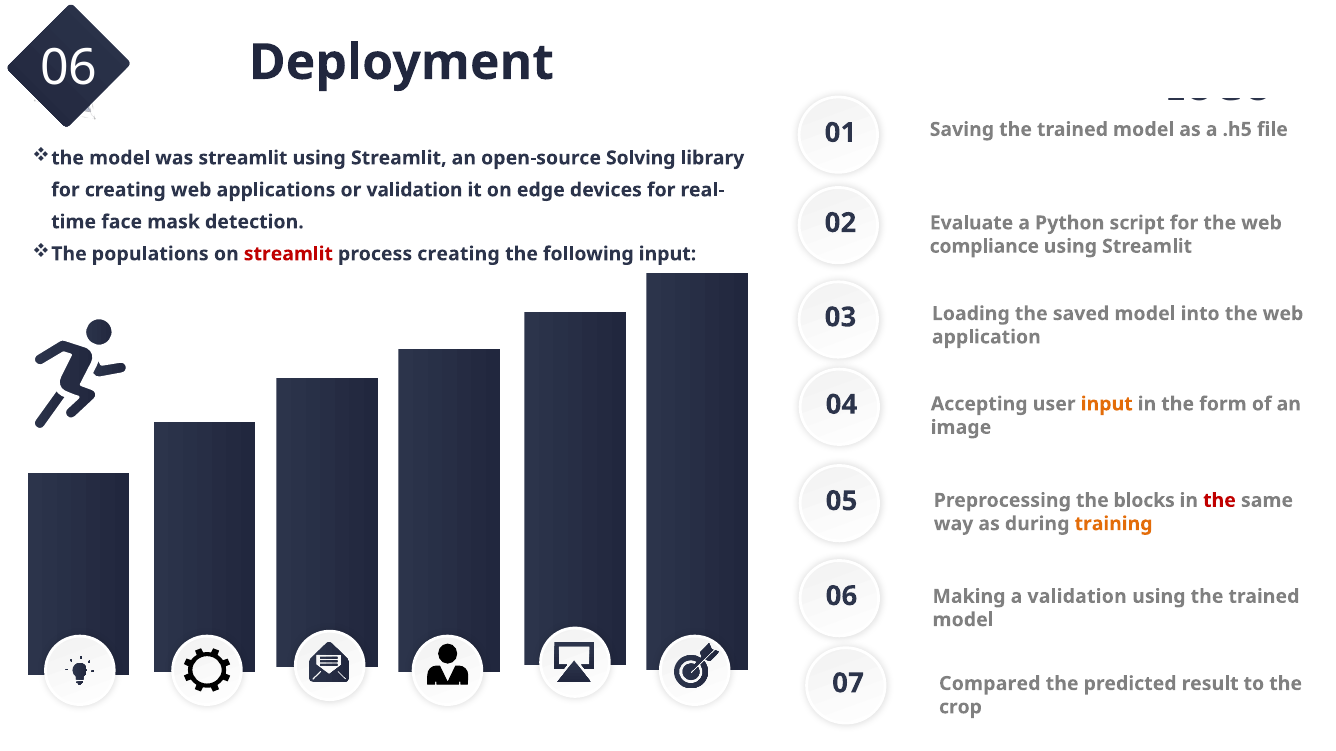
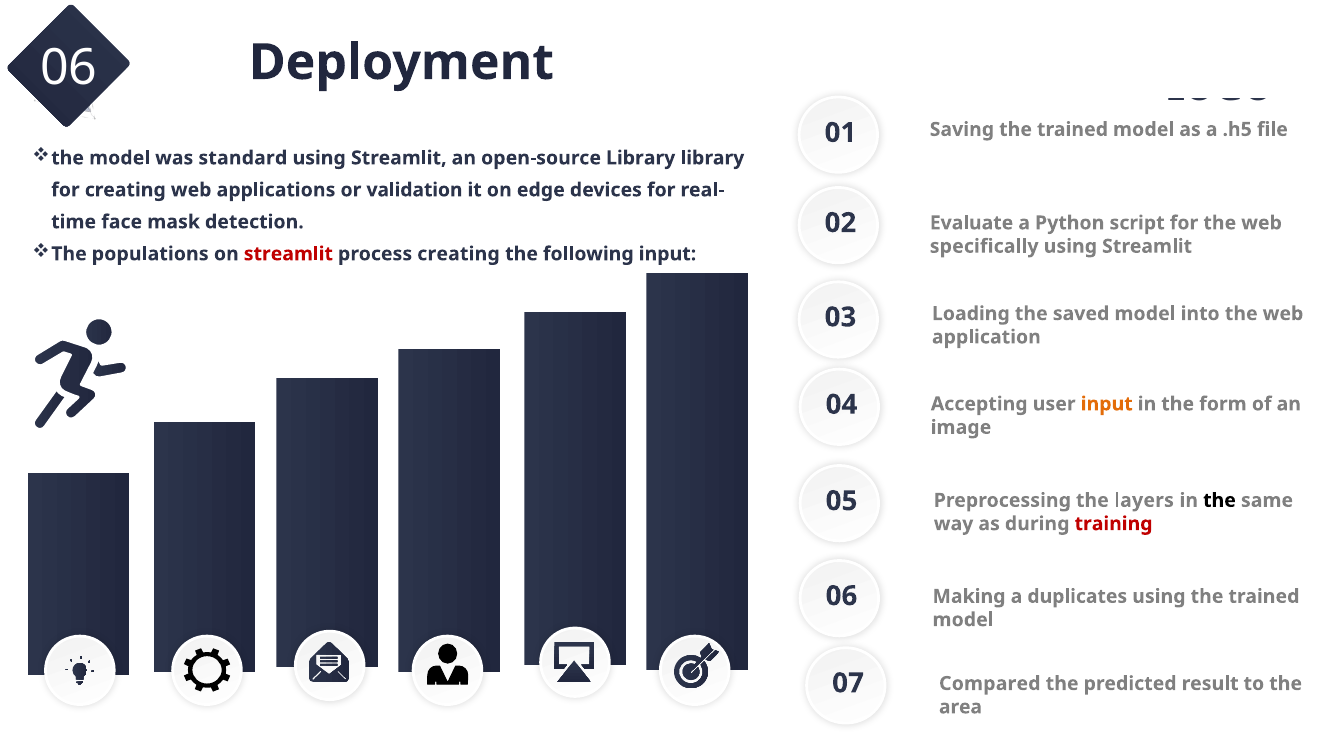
streamlit: streamlit -> standard (243, 158)
open-source Solving: Solving -> Library (641, 158)
compliance: compliance -> specifically (984, 246)
blocks: blocks -> layers (1144, 501)
the colour: red -> black (1219, 501)
training colour: orange -> red (1114, 524)
a validation: validation -> duplicates (1077, 597)
crop: crop -> area (961, 707)
